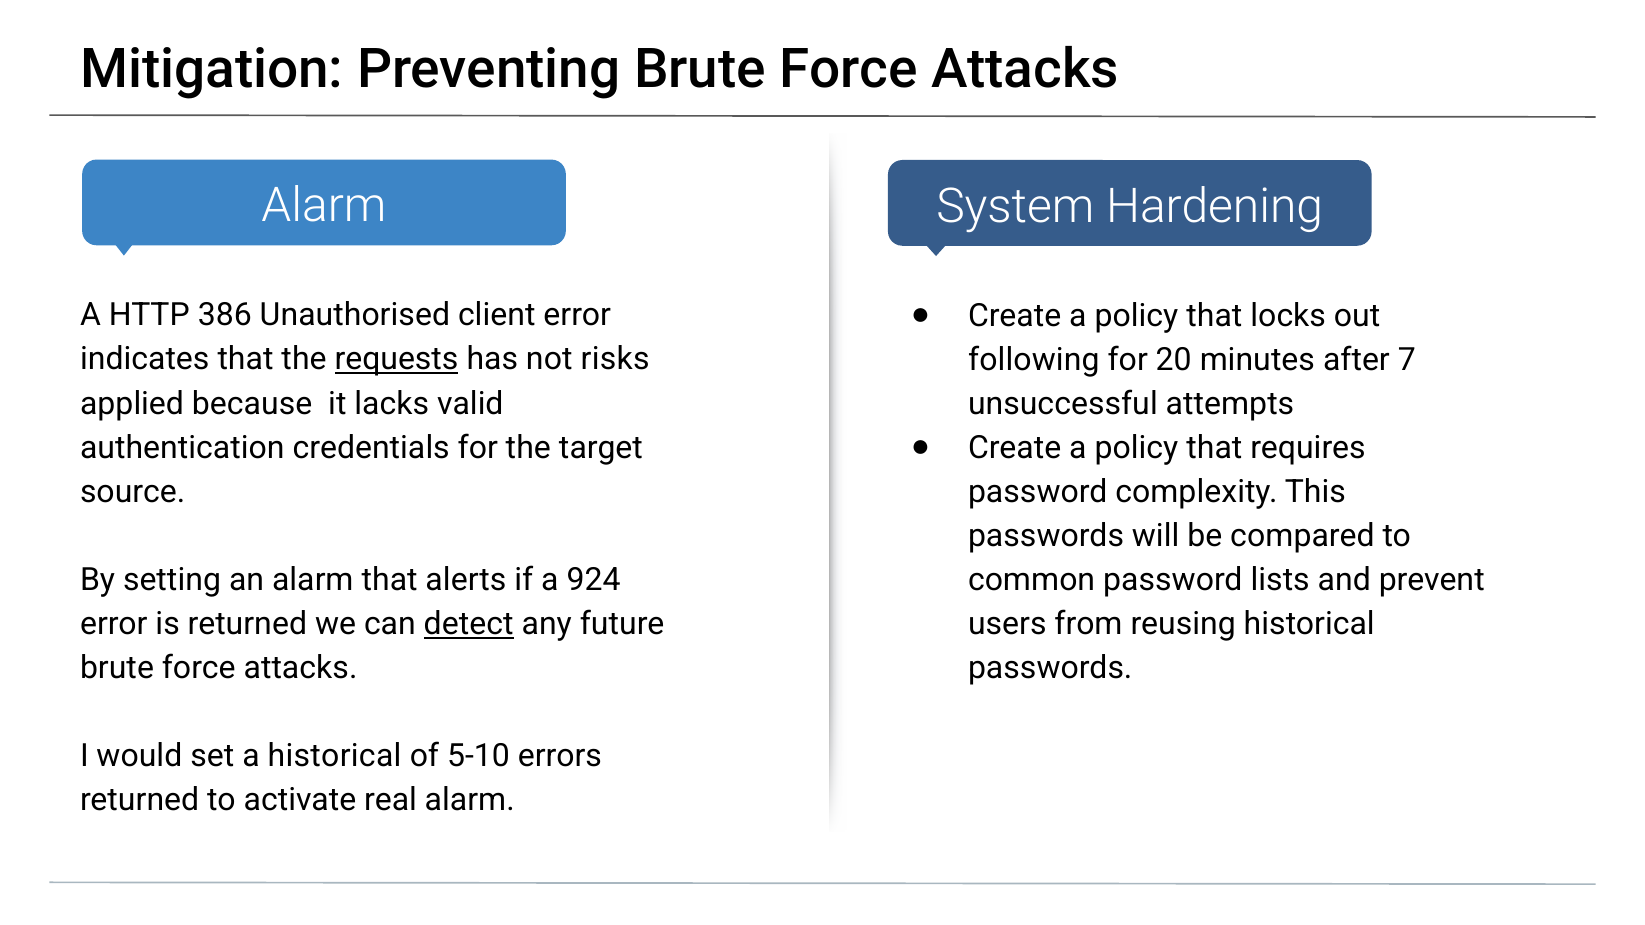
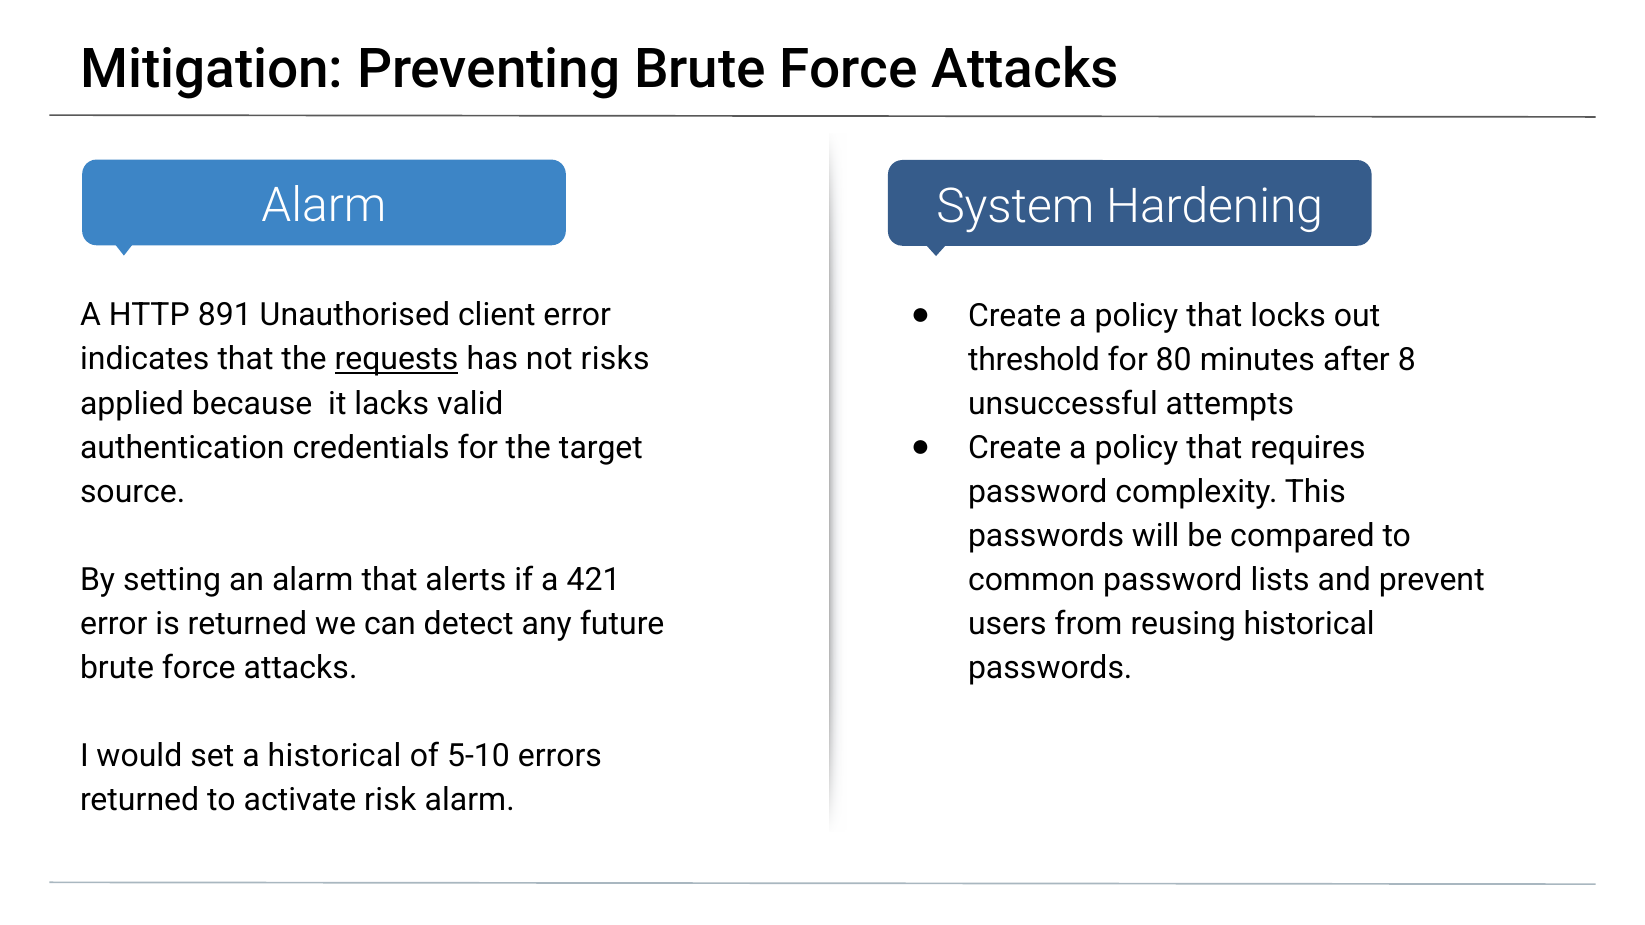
386: 386 -> 891 (225, 315)
following: following -> threshold (1034, 360)
20: 20 -> 80 (1174, 360)
7: 7 -> 8 (1407, 360)
924: 924 -> 421 (594, 580)
detect underline: present -> none (469, 624)
real: real -> risk (390, 801)
